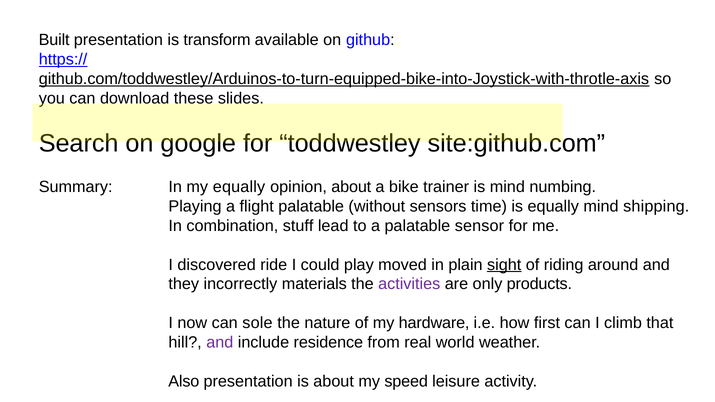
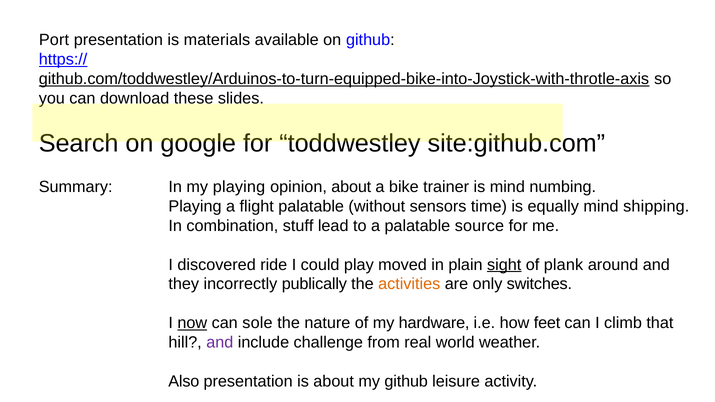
Built: Built -> Port (54, 40)
transform: transform -> materials (217, 40)
my equally: equally -> playing (239, 187)
sensor: sensor -> source (479, 226)
riding: riding -> plank (564, 265)
materials: materials -> publically (314, 284)
activities colour: purple -> orange (409, 284)
products: products -> switches (539, 284)
now underline: none -> present (192, 323)
first: first -> feet (547, 323)
residence: residence -> challenge (328, 343)
my speed: speed -> github (406, 382)
